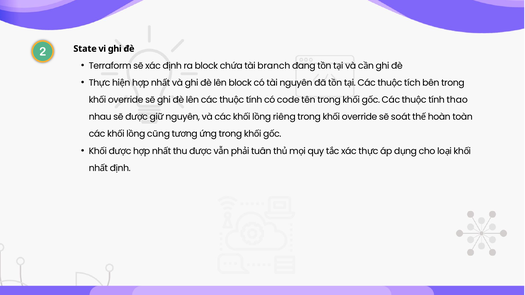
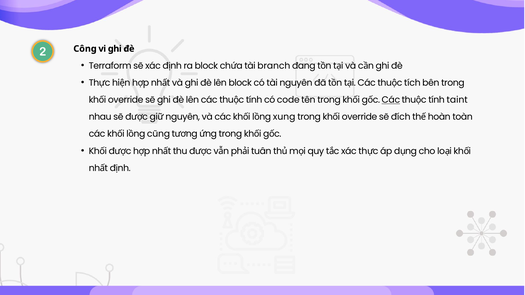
State: State -> Công (85, 49)
Các underline: none -> present (391, 100)
thao: thao -> taint (457, 100)
riêng: riêng -> xung (284, 117)
soát: soát -> đích (401, 117)
